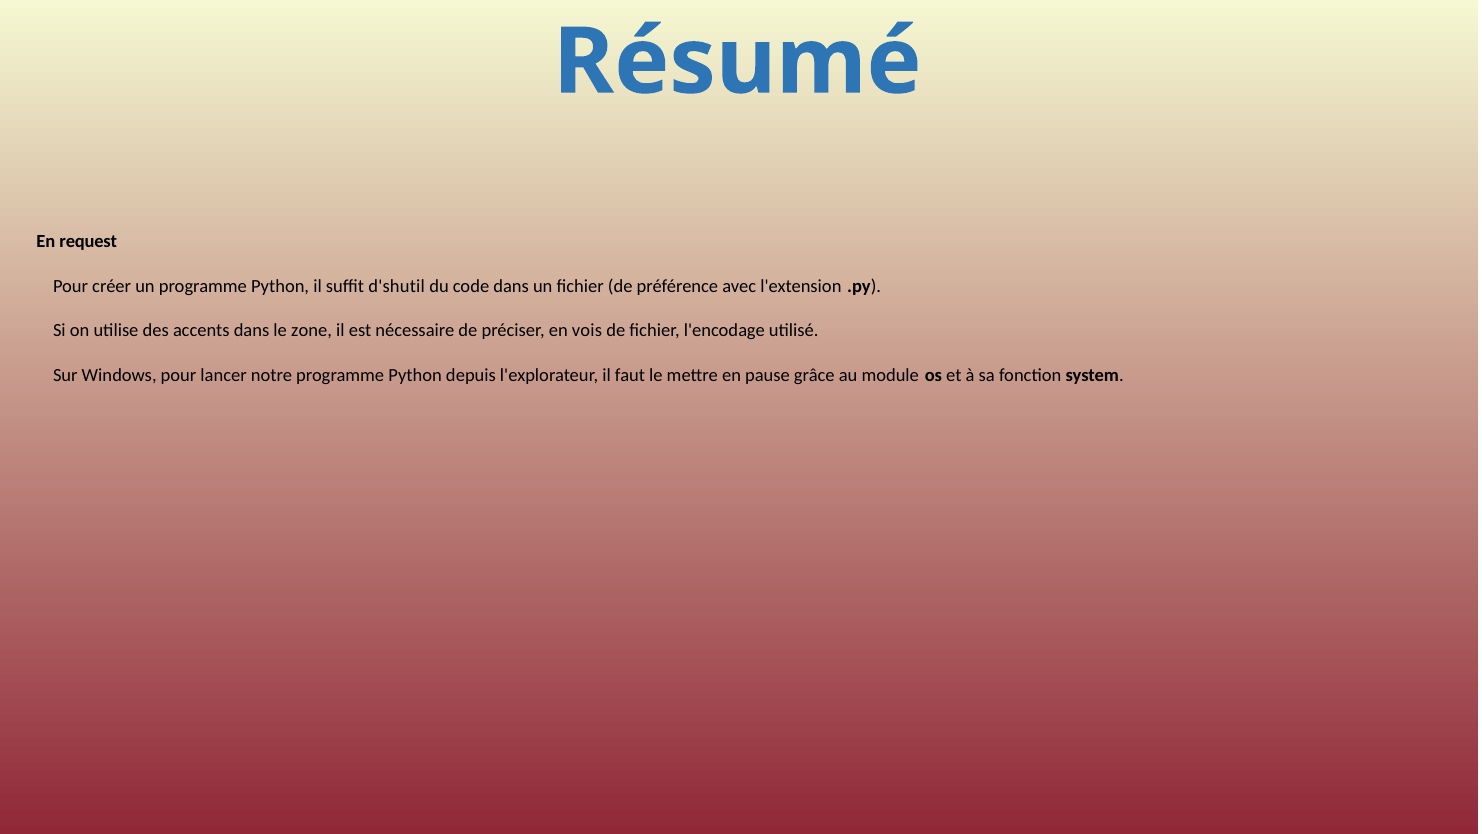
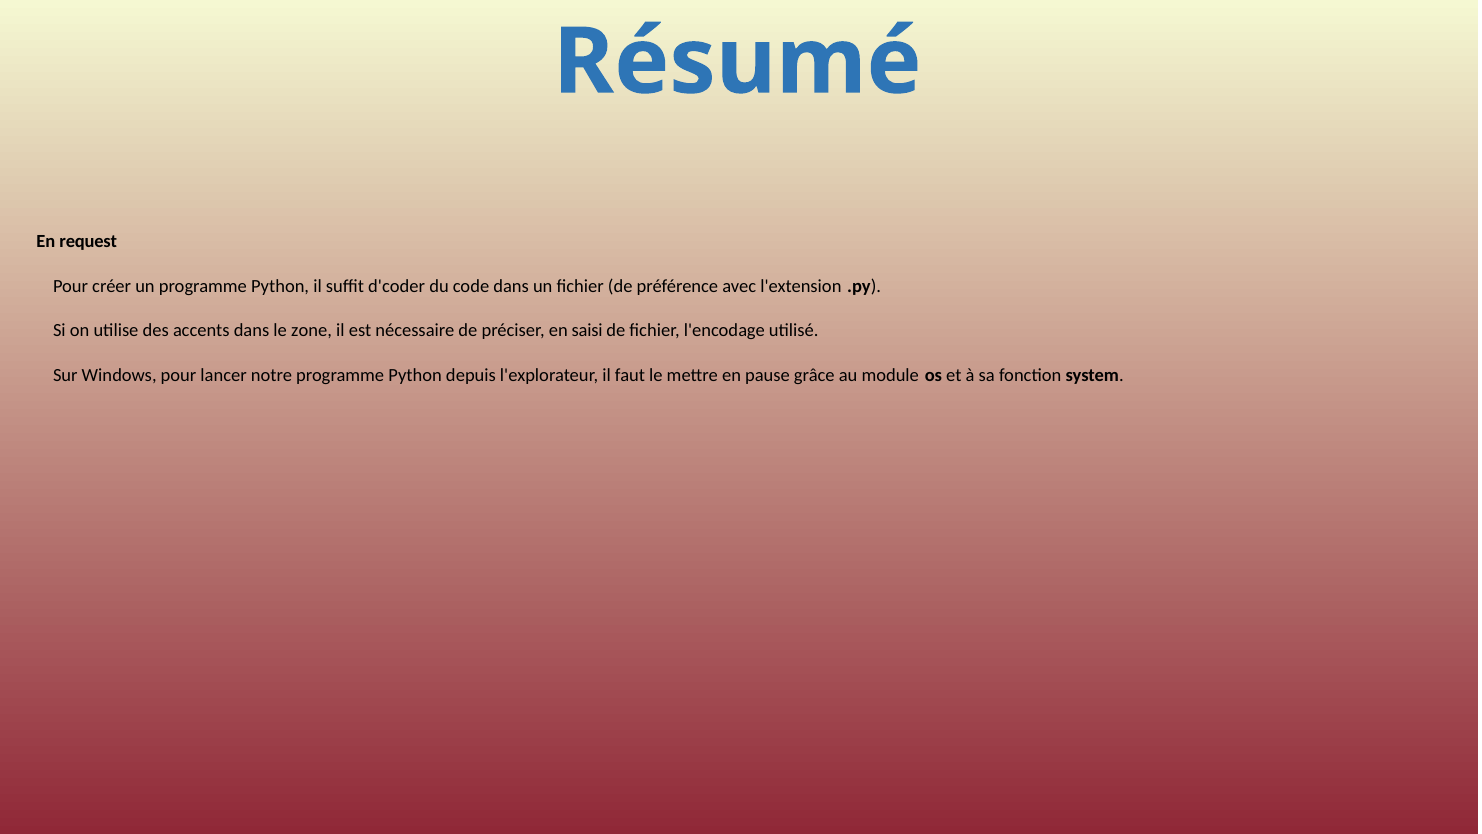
d'shutil: d'shutil -> d'coder (397, 286)
vois: vois -> saisi (587, 331)
